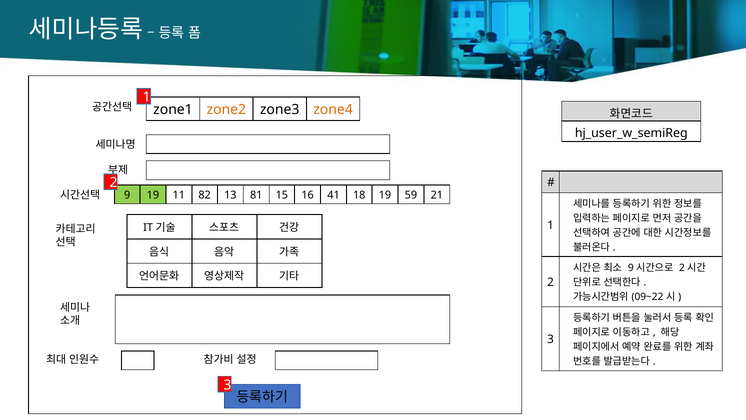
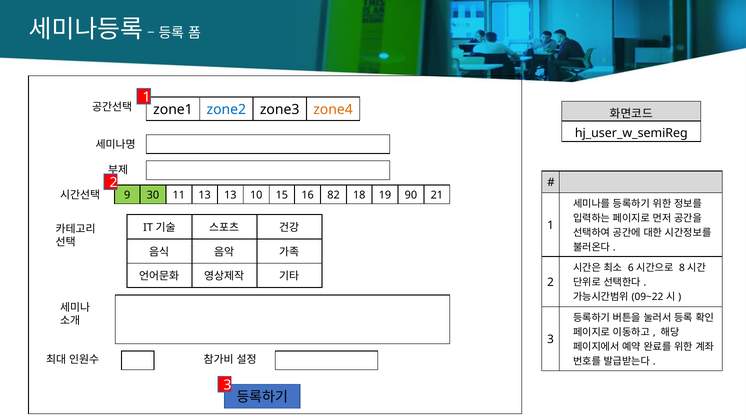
zone2 colour: orange -> blue (226, 110)
9 19: 19 -> 30 (153, 195)
11 82: 82 -> 13 (205, 195)
81: 81 -> 10 (256, 195)
41: 41 -> 82 (334, 195)
59: 59 -> 90 (411, 195)
9: 9 -> 6 (631, 267)
2: 2 -> 8 (682, 267)
